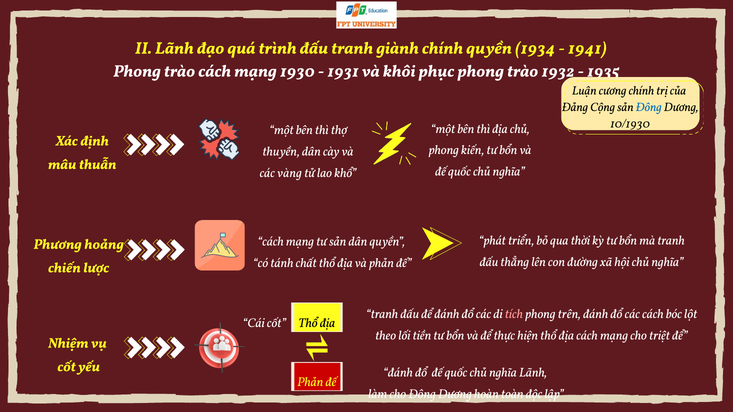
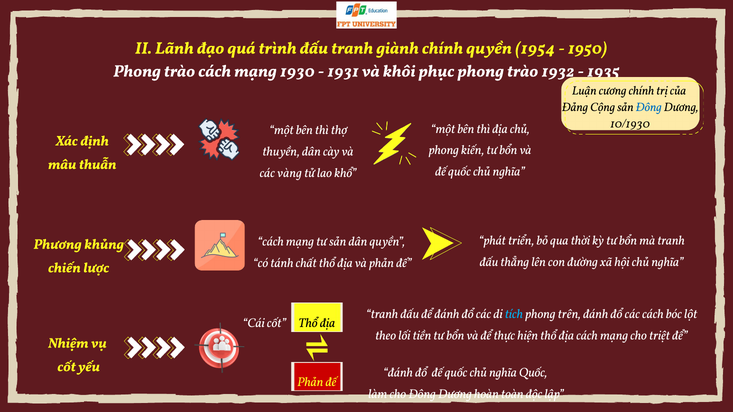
1934: 1934 -> 1954 (535, 48)
1941: 1941 -> 1950 (587, 48)
hoảng: hoảng -> khủng (104, 244)
tích colour: pink -> light blue (514, 315)
nghĩa Lãnh: Lãnh -> Quốc (533, 373)
